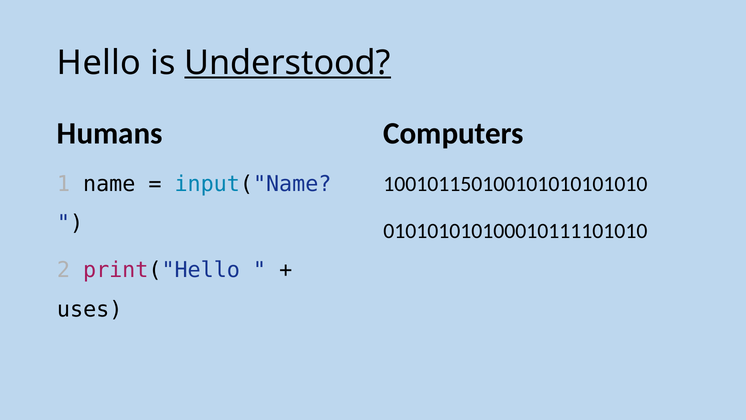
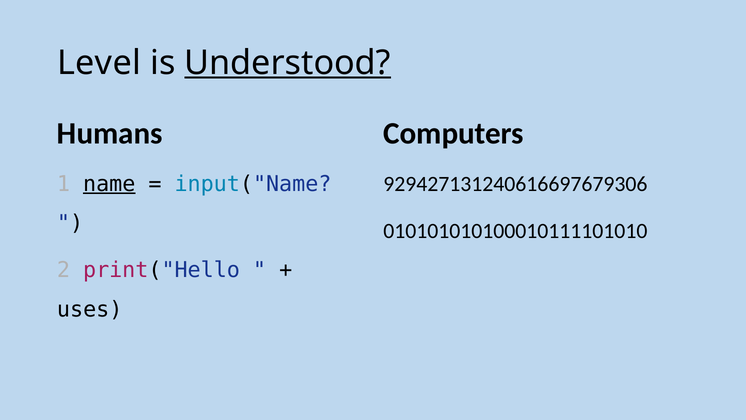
Hello: Hello -> Level (99, 63)
name underline: none -> present (109, 184)
100101150100101010101010: 100101150100101010101010 -> 929427131240616697679306 (515, 184)
